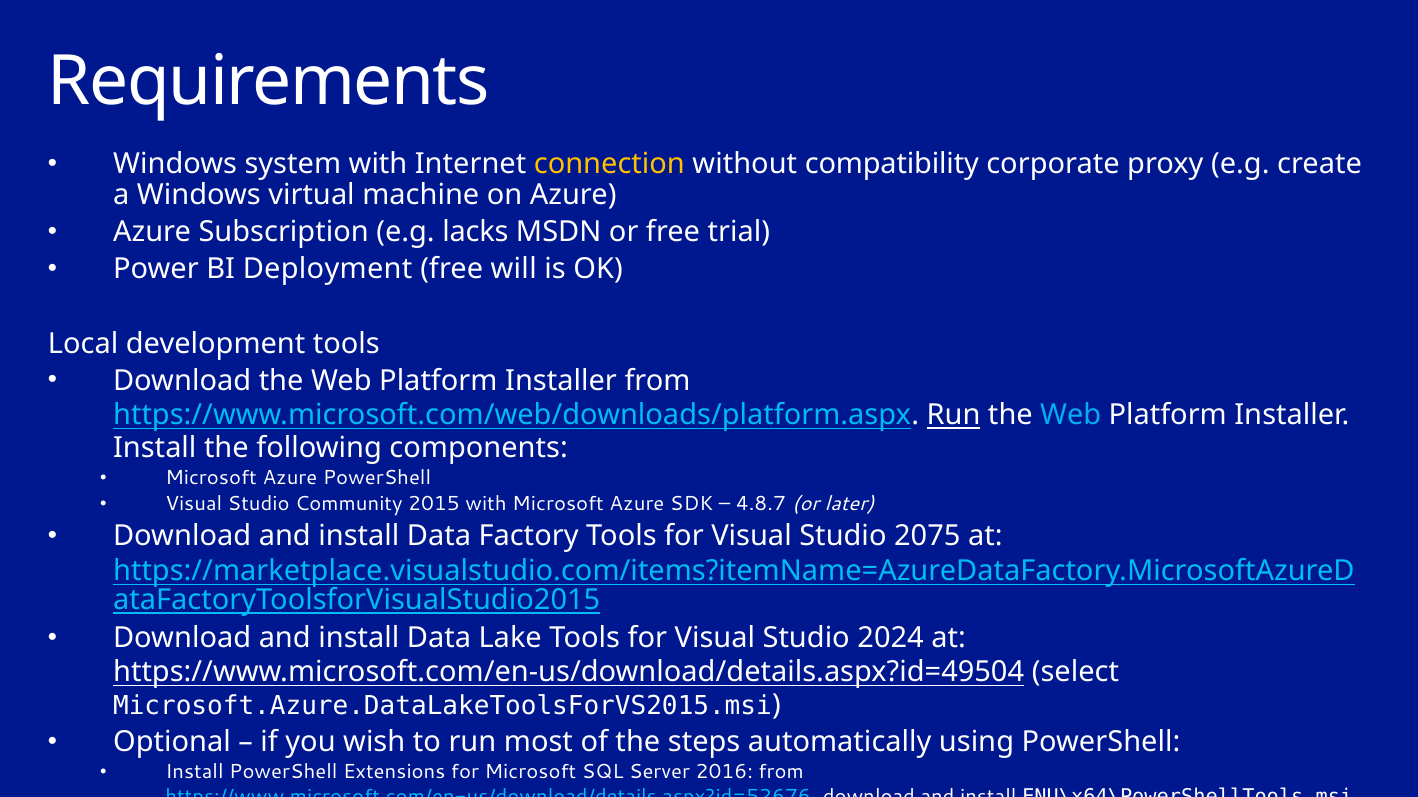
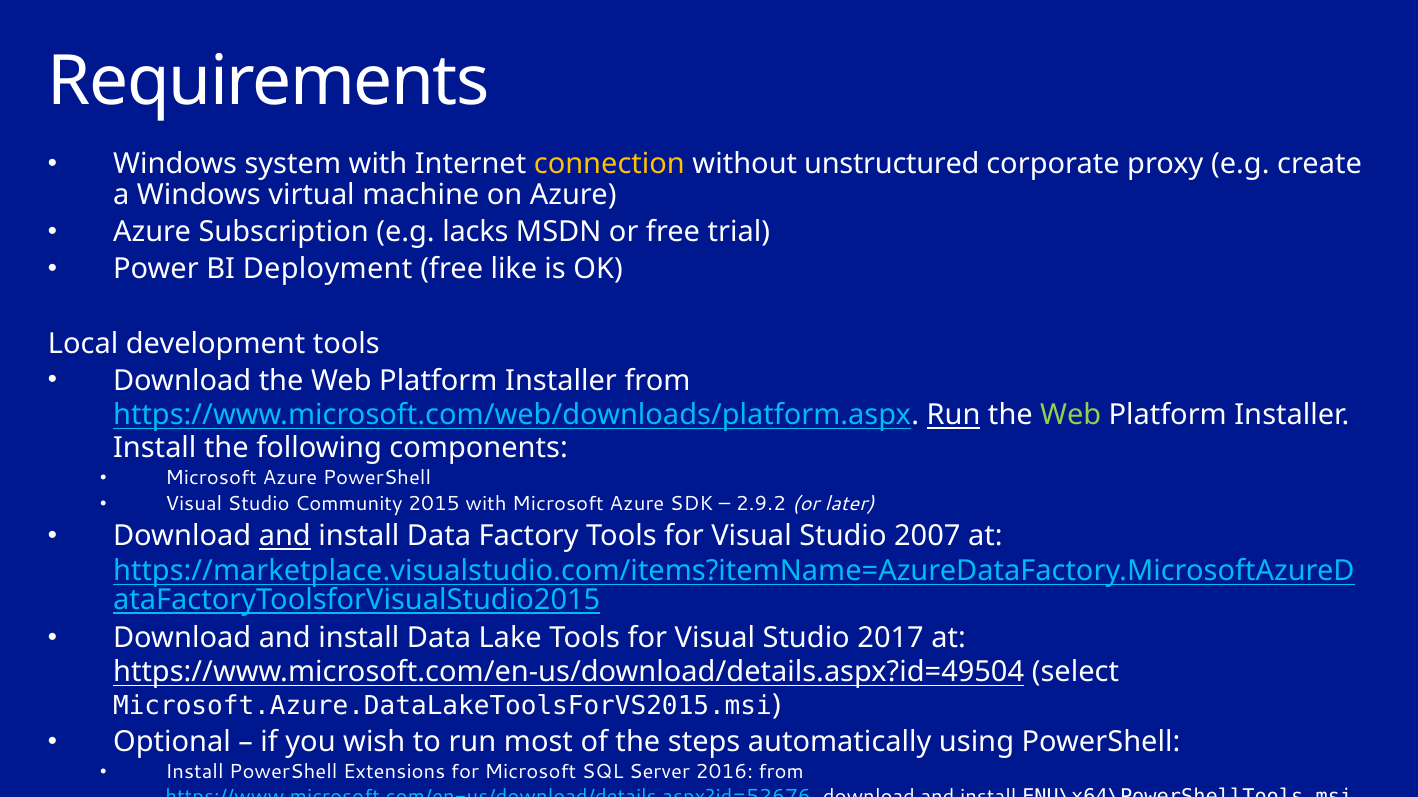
compatibility: compatibility -> unstructured (892, 164)
will: will -> like (514, 270)
Web colour: light blue -> light green (1071, 416)
4.8.7: 4.8.7 -> 2.9.2 (761, 504)
and underline: none -> present (285, 537)
2075: 2075 -> 2007 (927, 537)
2024: 2024 -> 2017 (891, 638)
